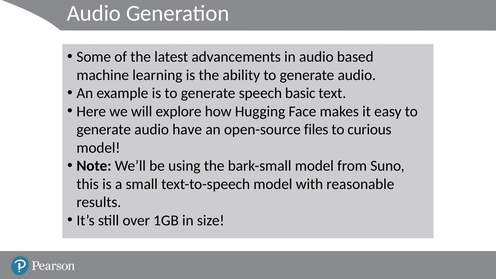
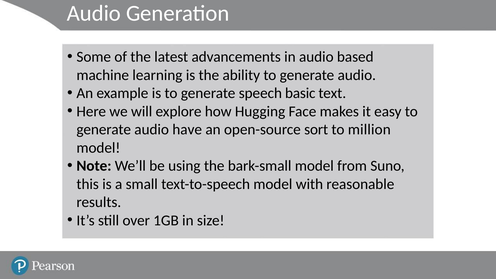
files: files -> sort (316, 130)
curious: curious -> million (369, 130)
